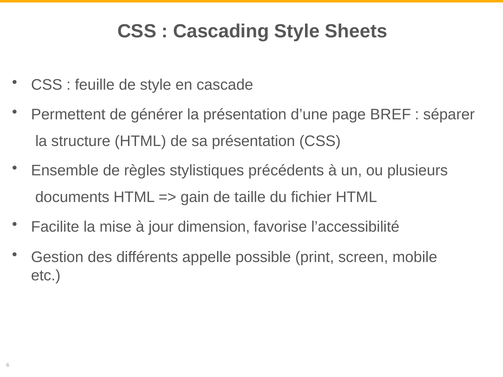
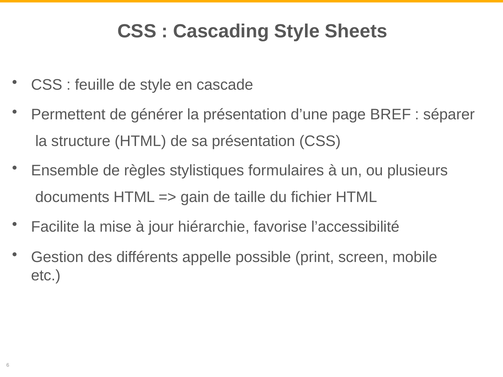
précédents: précédents -> formulaires (286, 171)
dimension: dimension -> hiérarchie (214, 227)
